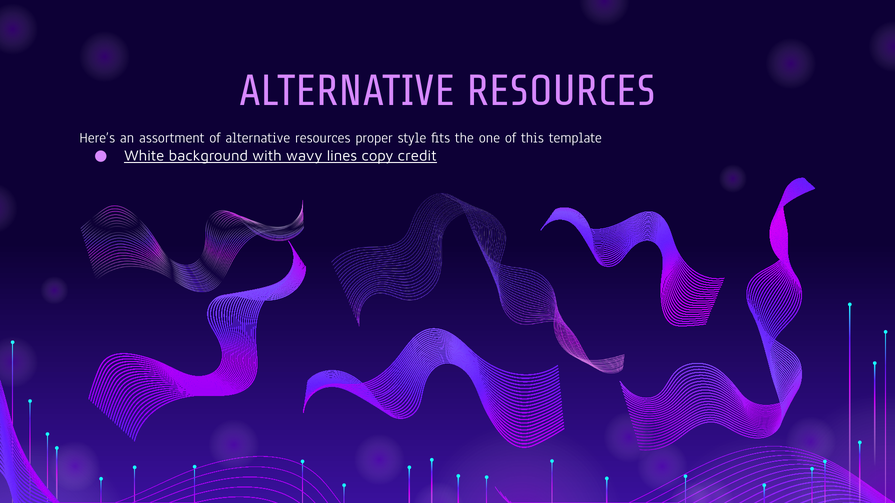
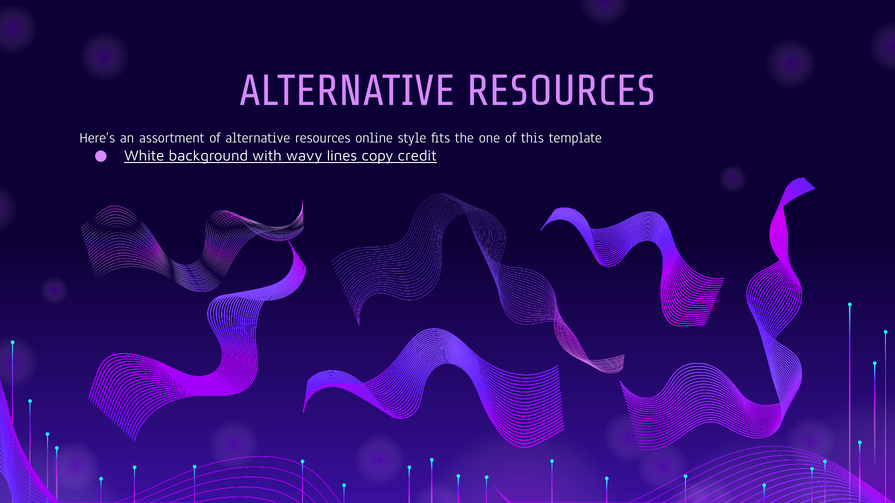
proper: proper -> online (374, 138)
